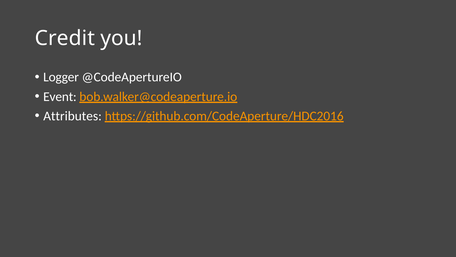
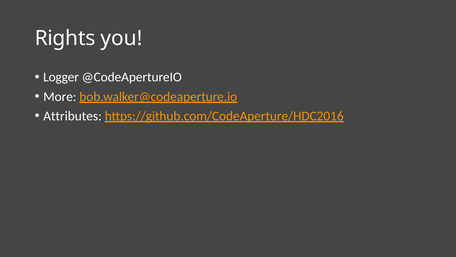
Credit: Credit -> Rights (65, 38)
Event: Event -> More (60, 96)
